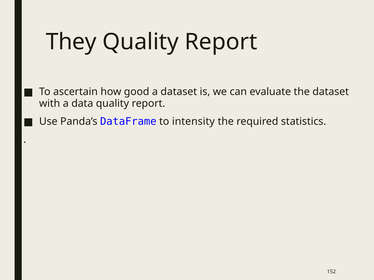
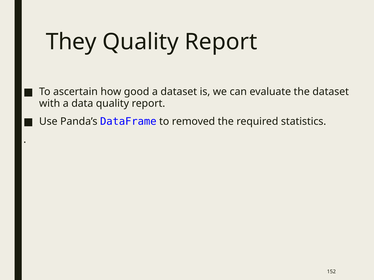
intensity: intensity -> removed (193, 122)
